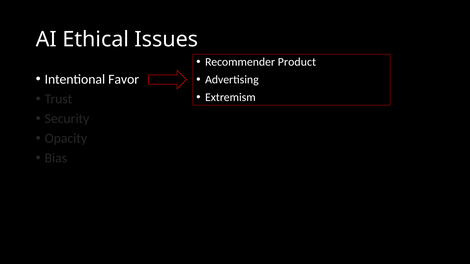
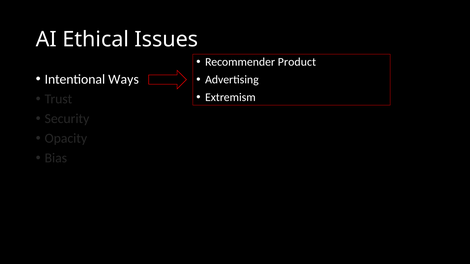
Favor: Favor -> Ways (124, 79)
